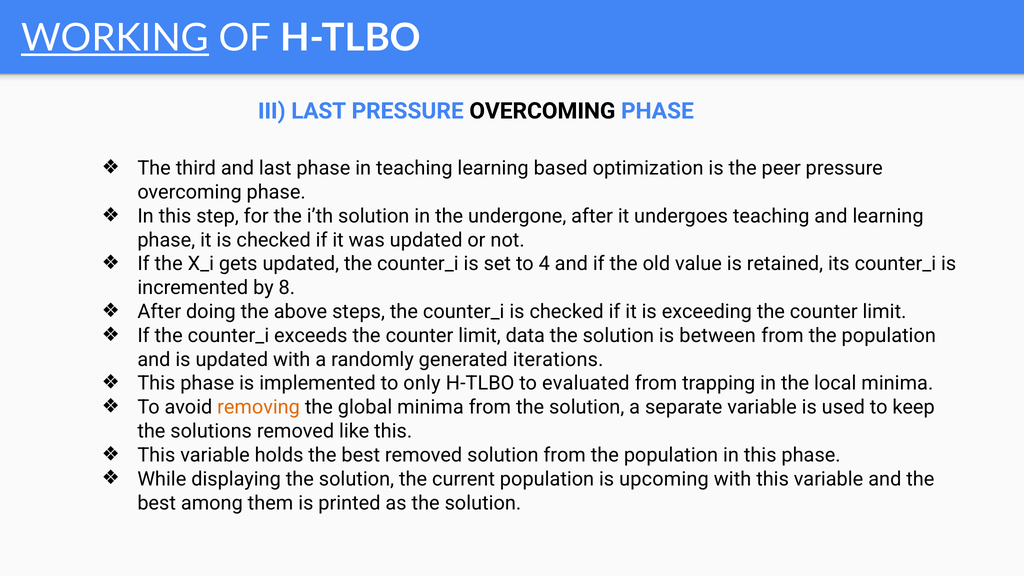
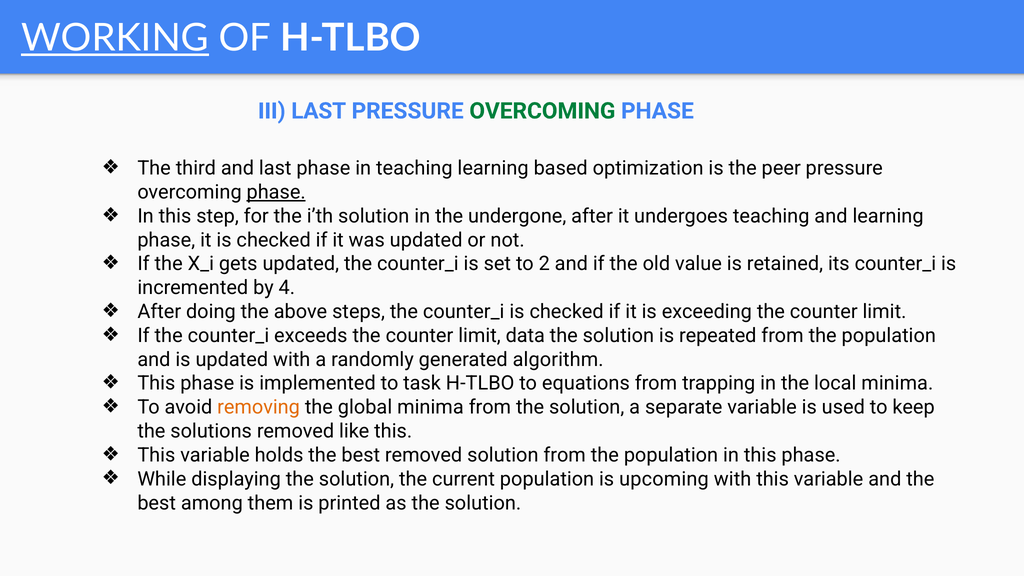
OVERCOMING colour: black -> green (542, 111)
phase underline: none -> present (276, 192)
4: 4 -> 2 (544, 264)
8: 8 -> 4 (287, 288)
between: between -> repeated (718, 336)
iterations: iterations -> algorithm (558, 360)
only: only -> task (422, 383)
evaluated: evaluated -> equations (586, 383)
